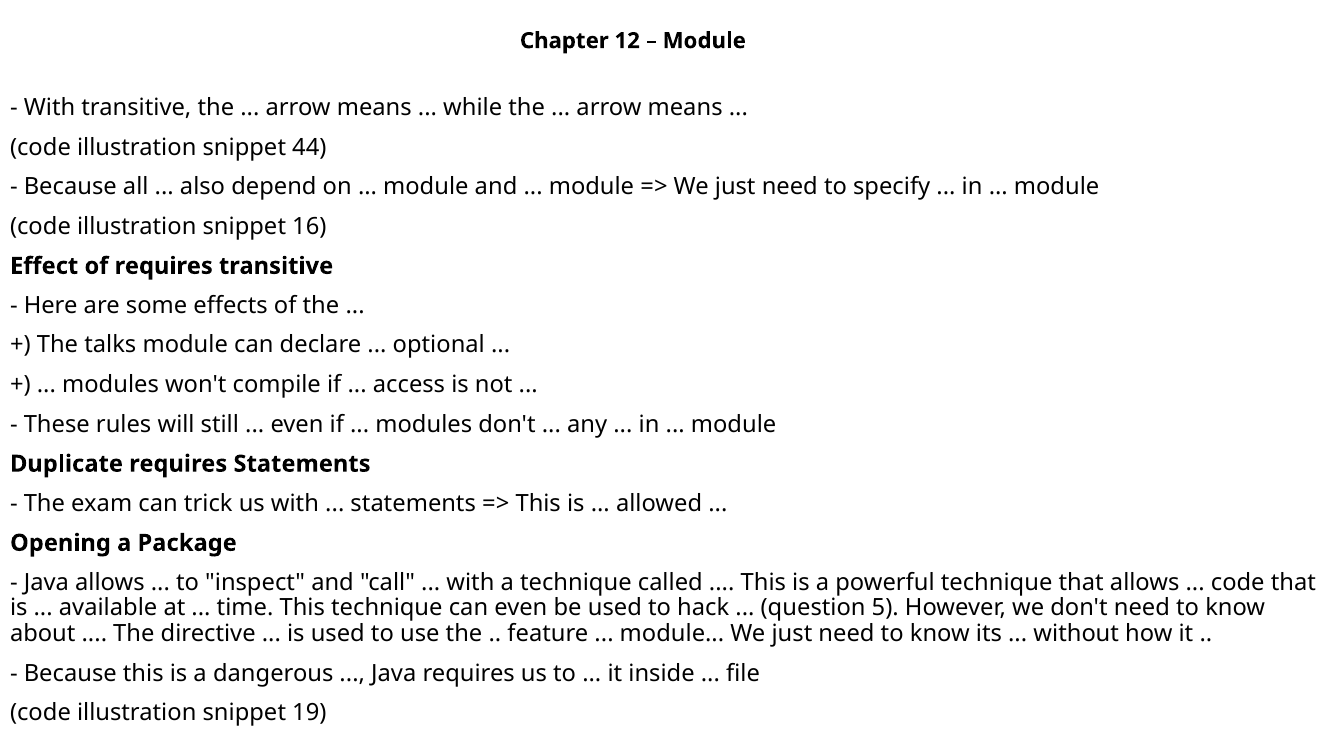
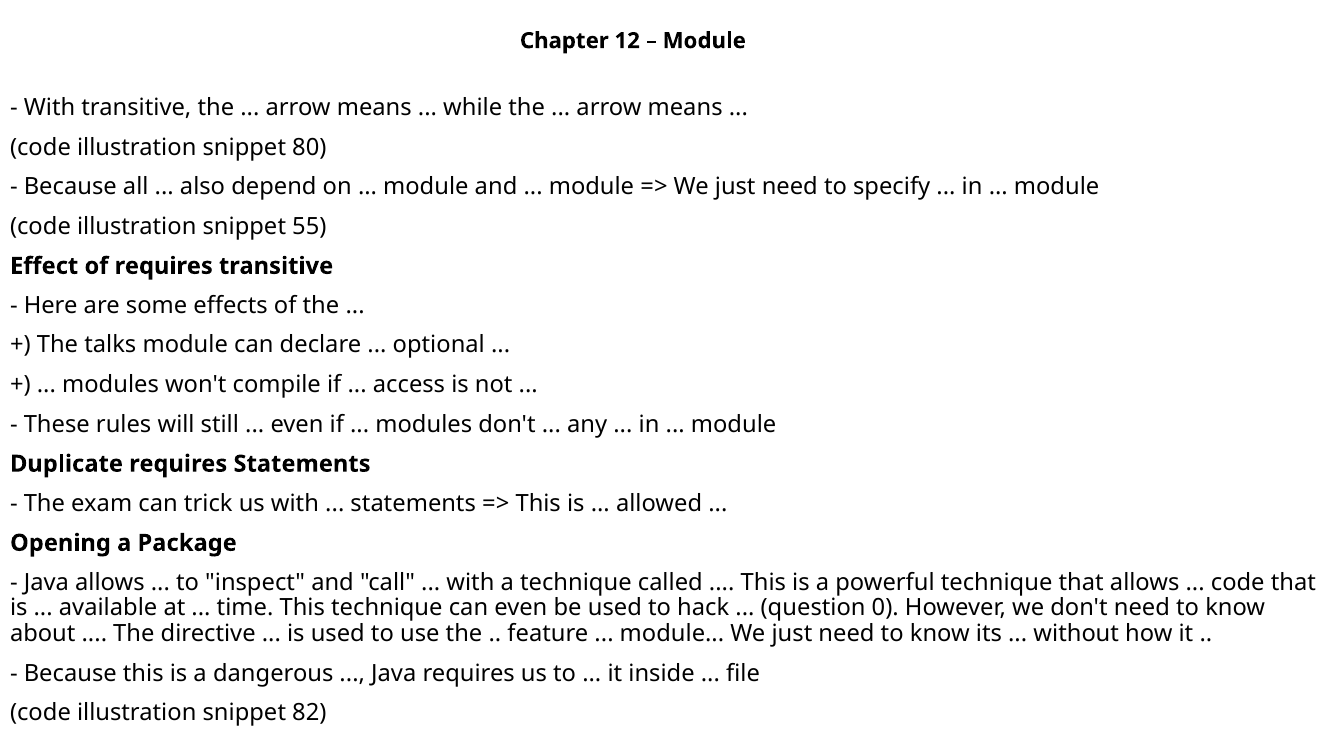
44: 44 -> 80 (309, 147)
16: 16 -> 55 (309, 227)
5: 5 -> 0 (885, 608)
19: 19 -> 82 (309, 713)
